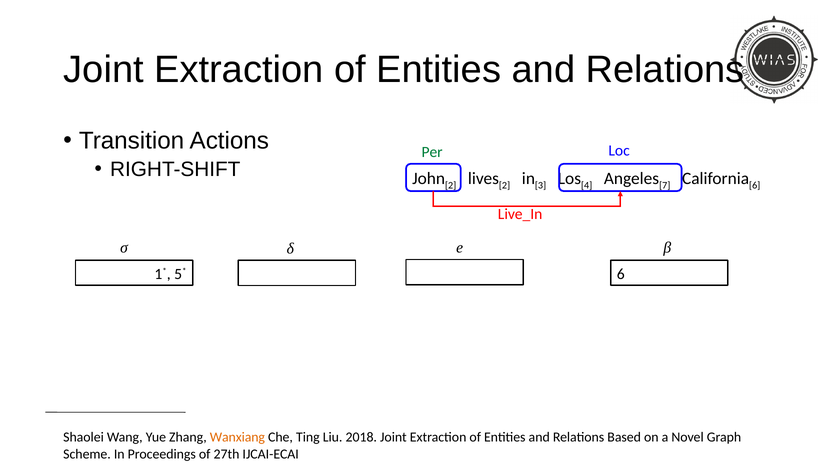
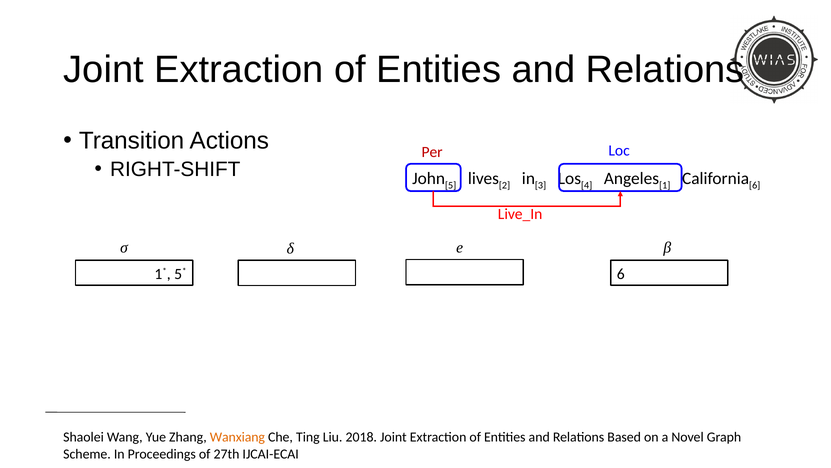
Per colour: green -> red (432, 152)
2: 2 -> 5 (451, 185)
7: 7 -> 1 (665, 185)
